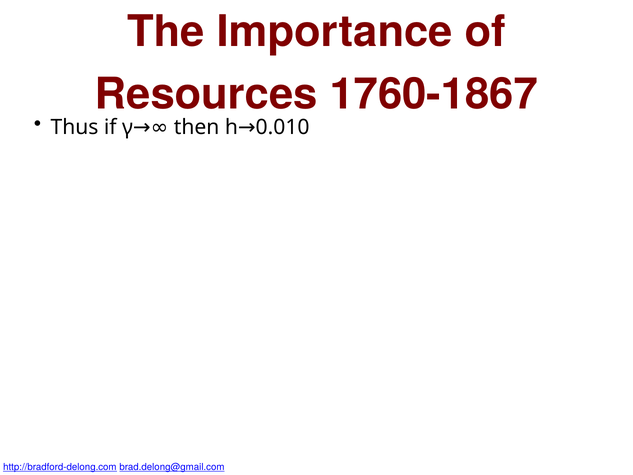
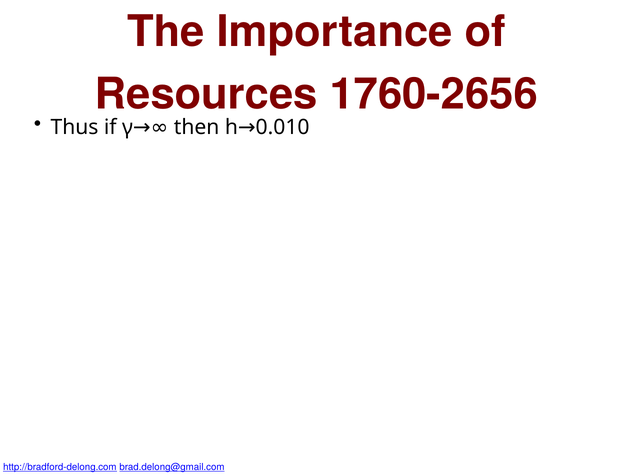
1760-1867: 1760-1867 -> 1760-2656 (434, 94)
